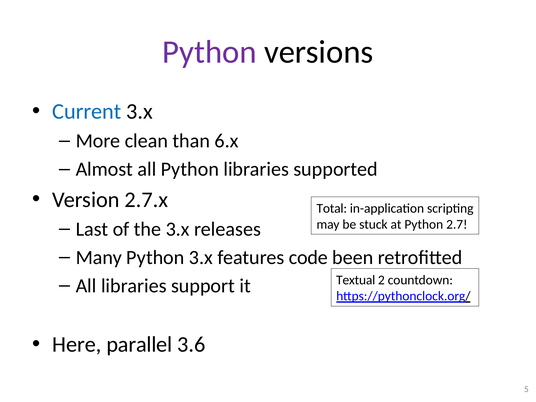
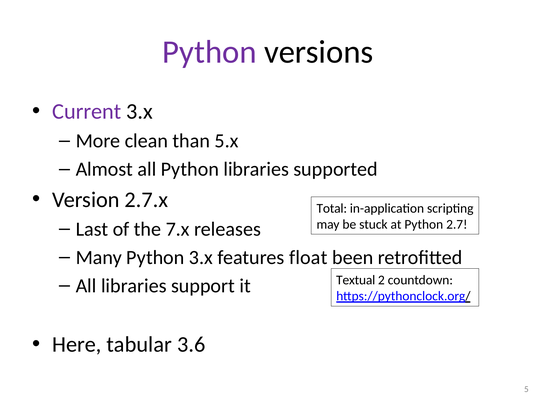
Current colour: blue -> purple (87, 111)
6.x: 6.x -> 5.x (227, 141)
the 3.x: 3.x -> 7.x (178, 229)
code: code -> float (308, 257)
parallel: parallel -> tabular (139, 344)
